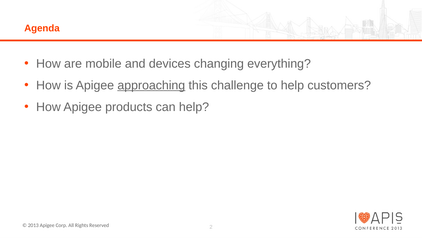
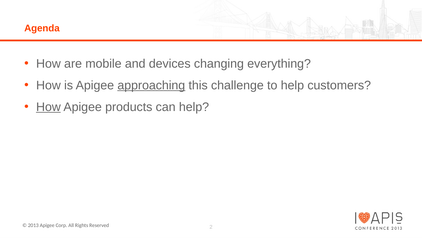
How underline: none -> present (48, 107)
